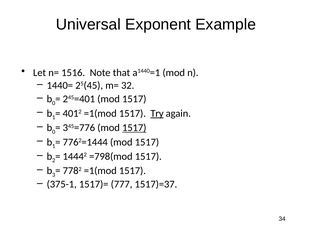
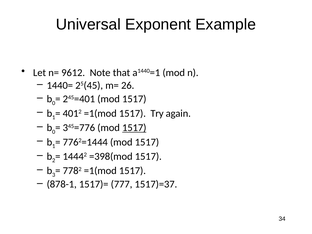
1516: 1516 -> 9612 (73, 73)
32: 32 -> 26 (128, 85)
Try underline: present -> none (157, 113)
=798(mod: =798(mod -> =398(mod (111, 156)
375-1: 375-1 -> 878-1 (62, 184)
